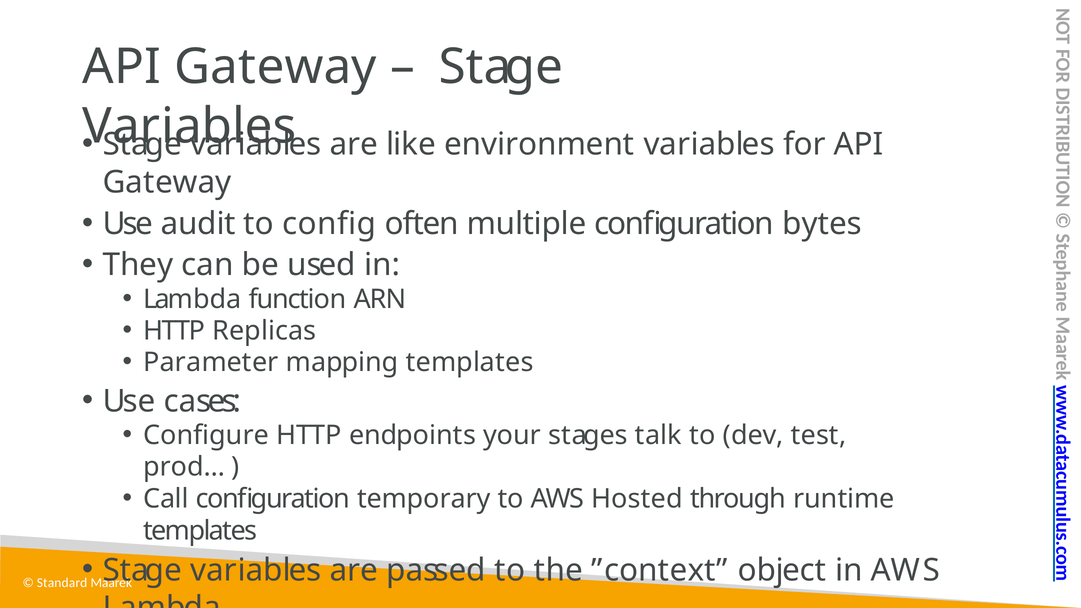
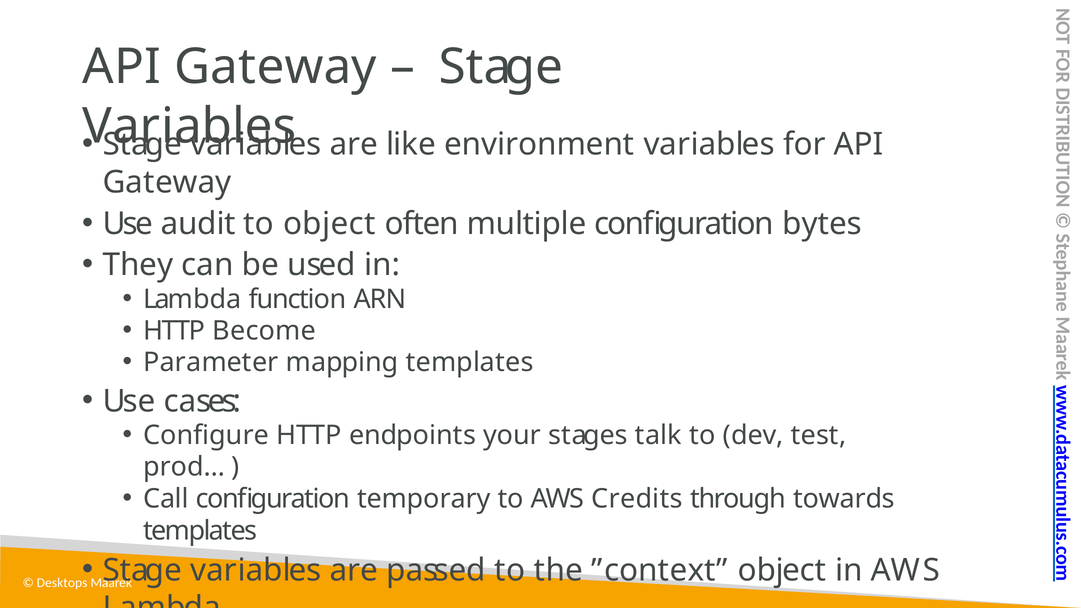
to config: config -> object (329, 224)
Replicas: Replicas -> Become (264, 331)
Hosted: Hosted -> Credits (637, 499)
runtime: runtime -> towards (844, 499)
Standard: Standard -> Desktops (62, 583)
